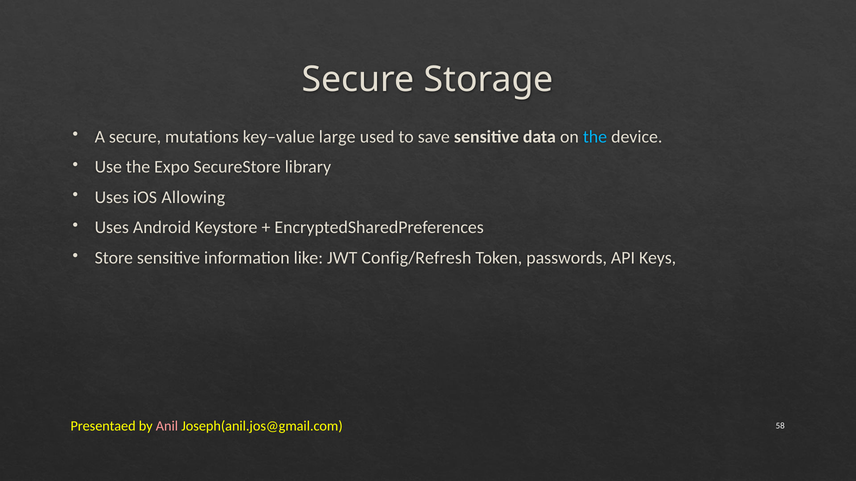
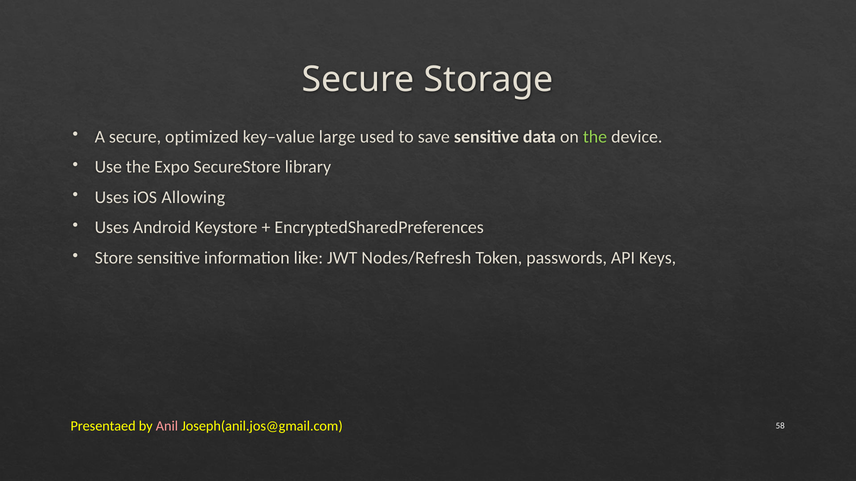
mutations: mutations -> optimized (202, 137)
the colour: light blue -> light green (595, 137)
Config/Refresh: Config/Refresh -> Nodes/Refresh (416, 258)
